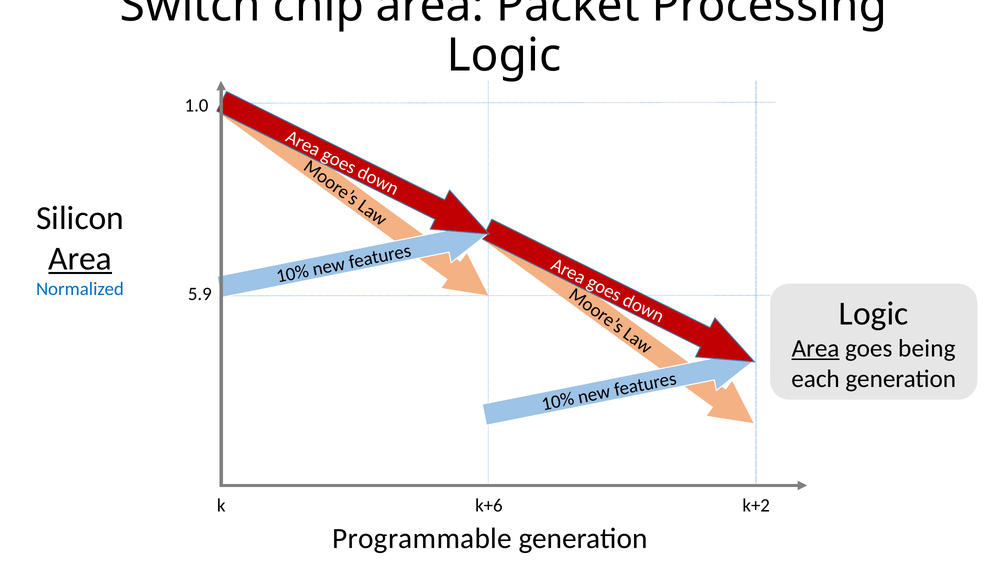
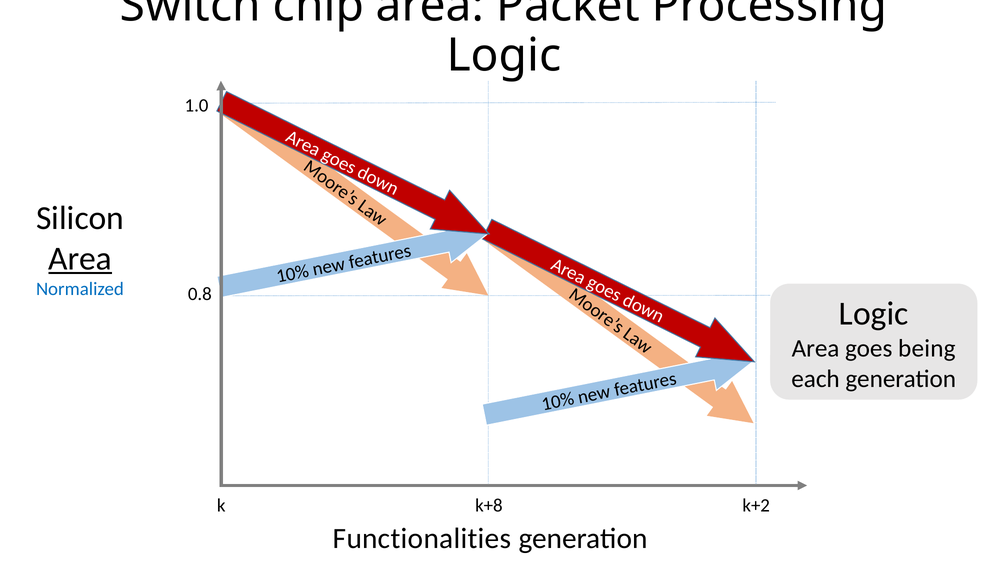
5.9: 5.9 -> 0.8 (200, 294)
Area underline: present -> none (816, 348)
k+6: k+6 -> k+8 (489, 506)
Programmable: Programmable -> Functionalities (422, 539)
